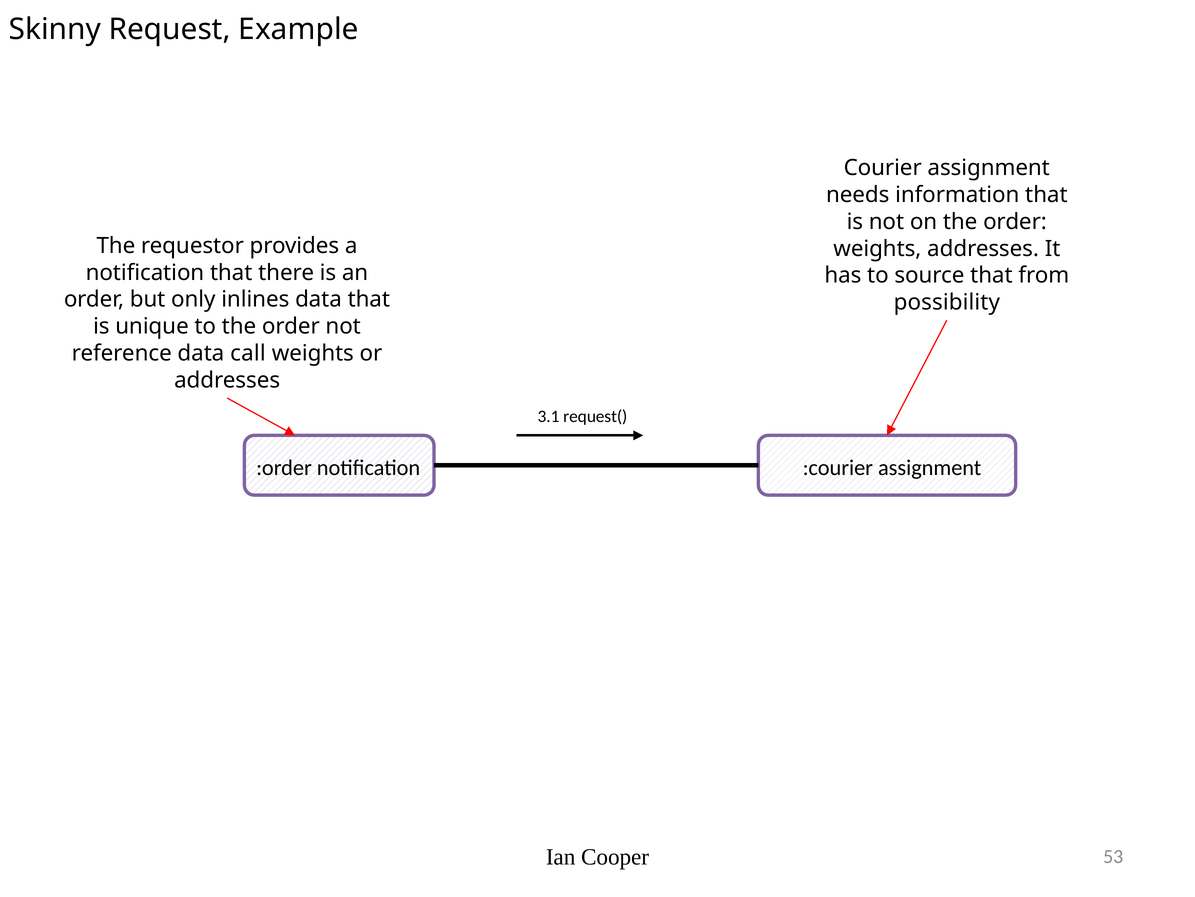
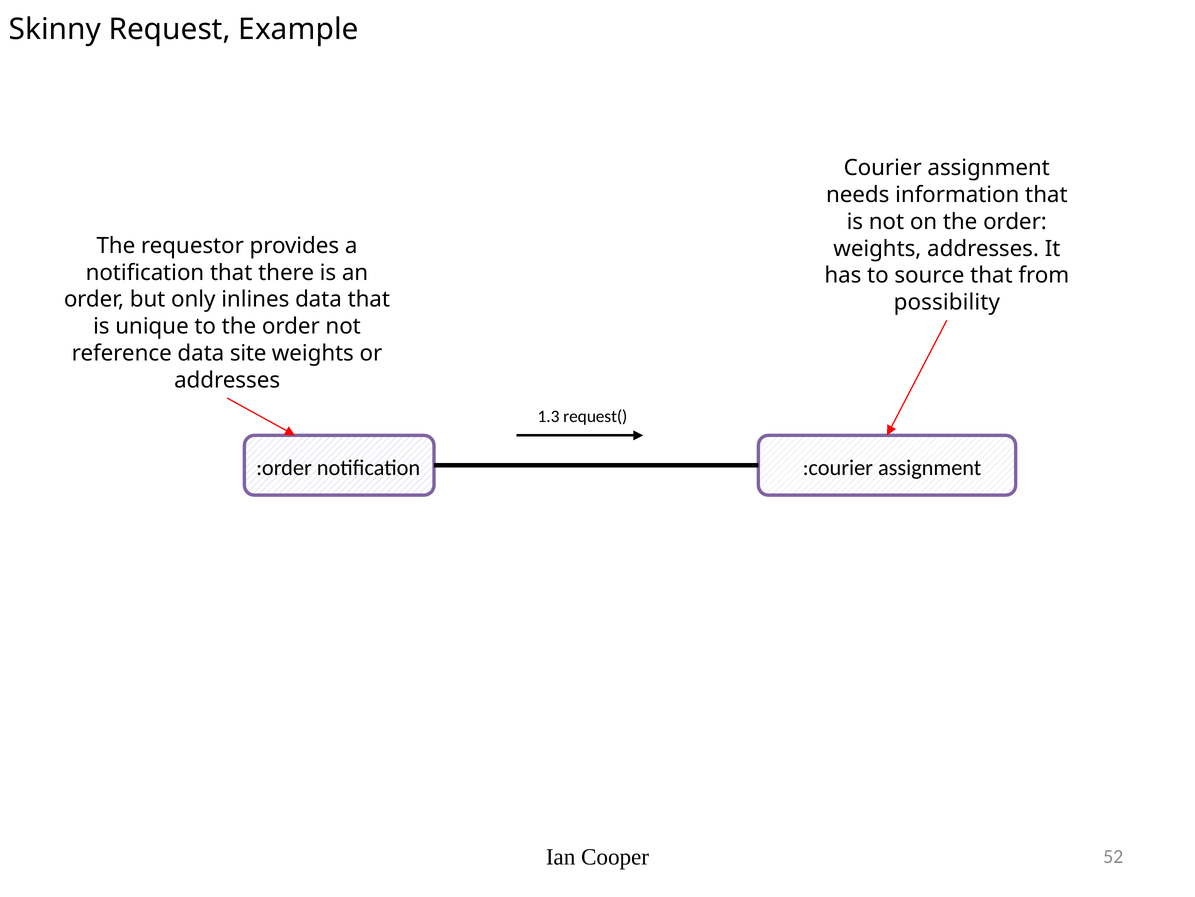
call: call -> site (248, 353)
3.1: 3.1 -> 1.3 (549, 416)
53: 53 -> 52 (1113, 856)
